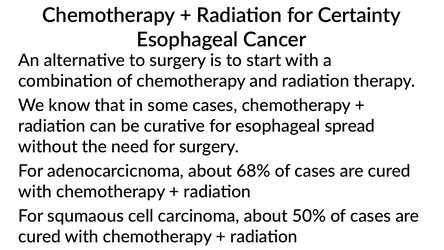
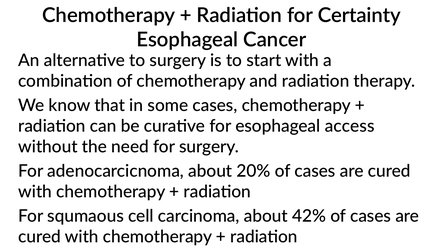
spread: spread -> access (350, 126)
68%: 68% -> 20% (254, 171)
50%: 50% -> 42% (309, 216)
